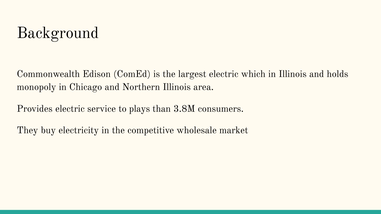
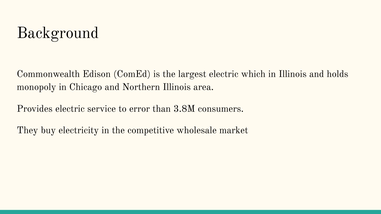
plays: plays -> error (140, 109)
